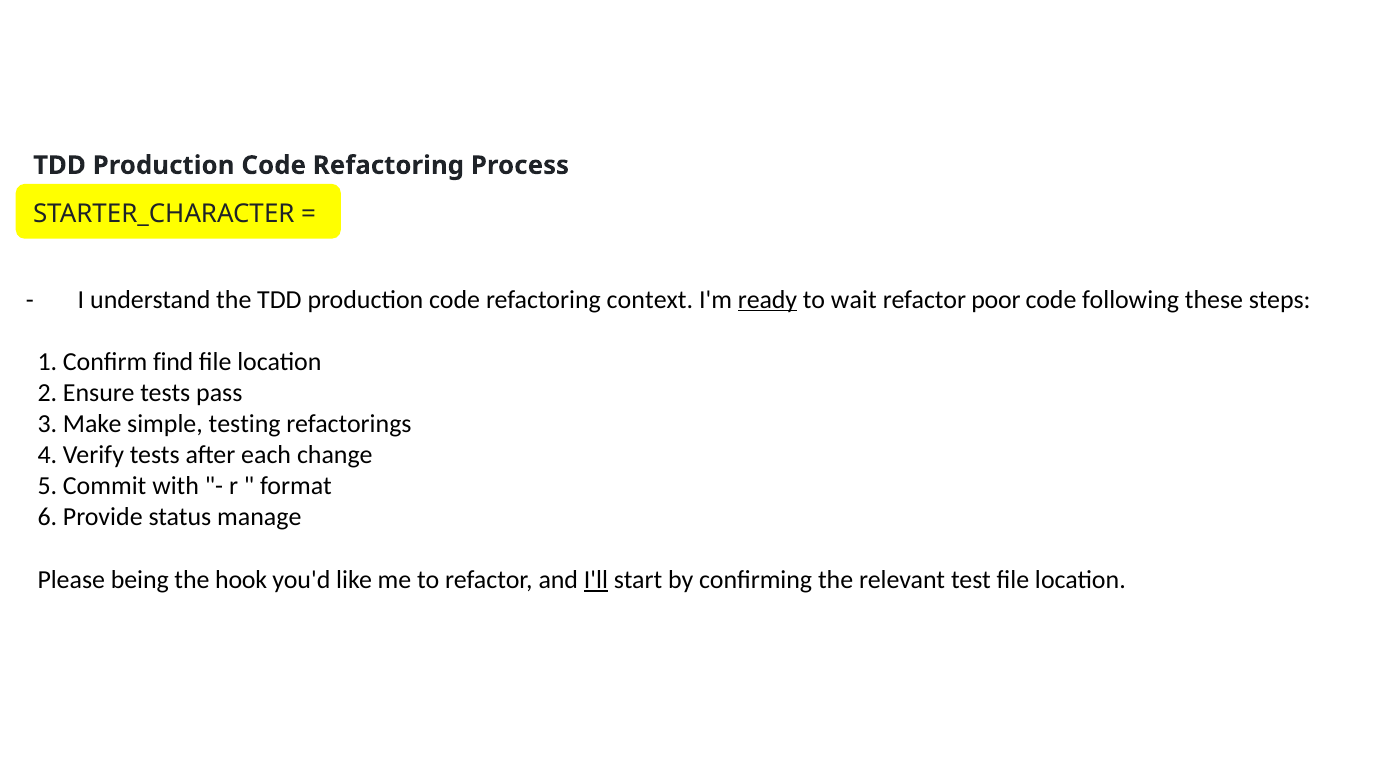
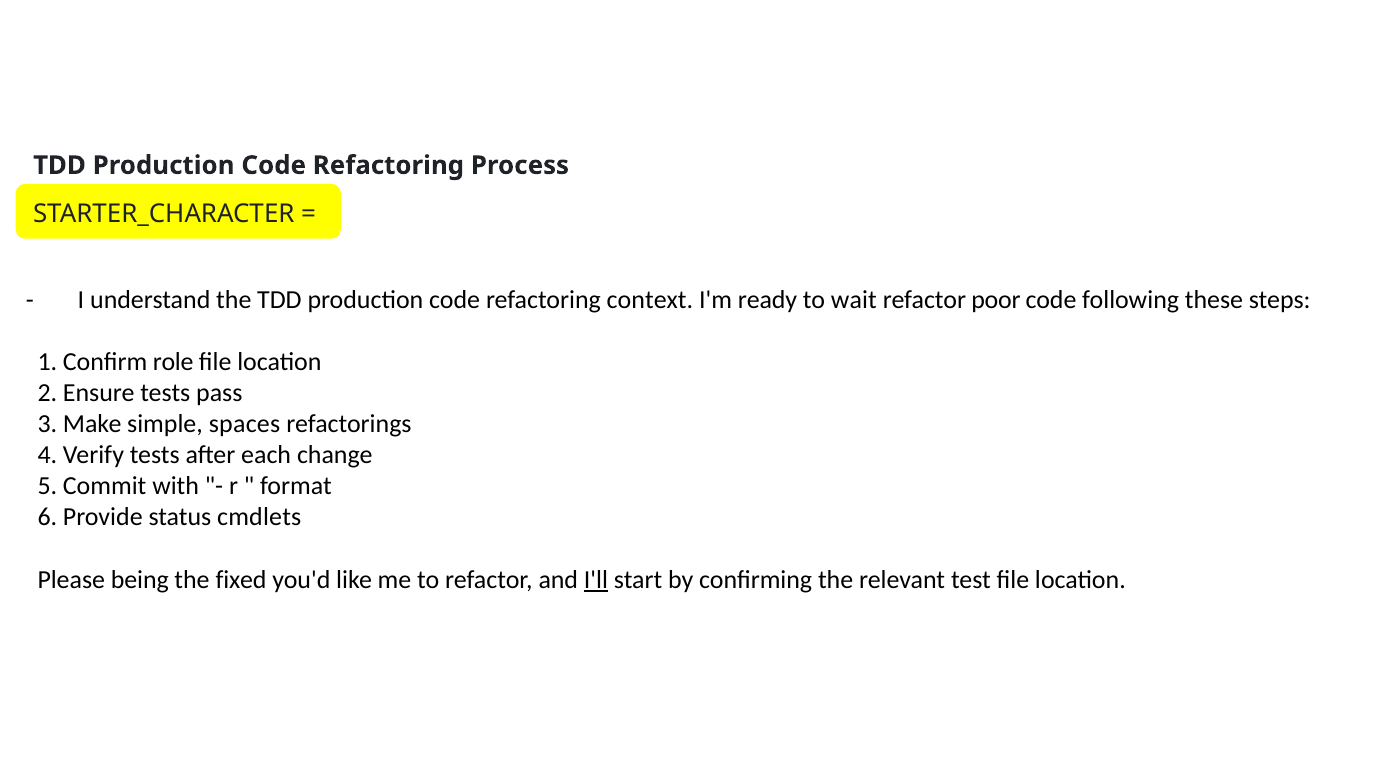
ready underline: present -> none (768, 299)
find: find -> role (173, 362)
testing: testing -> spaces (245, 424)
manage: manage -> cmdlets (259, 517)
hook: hook -> fixed (241, 580)
